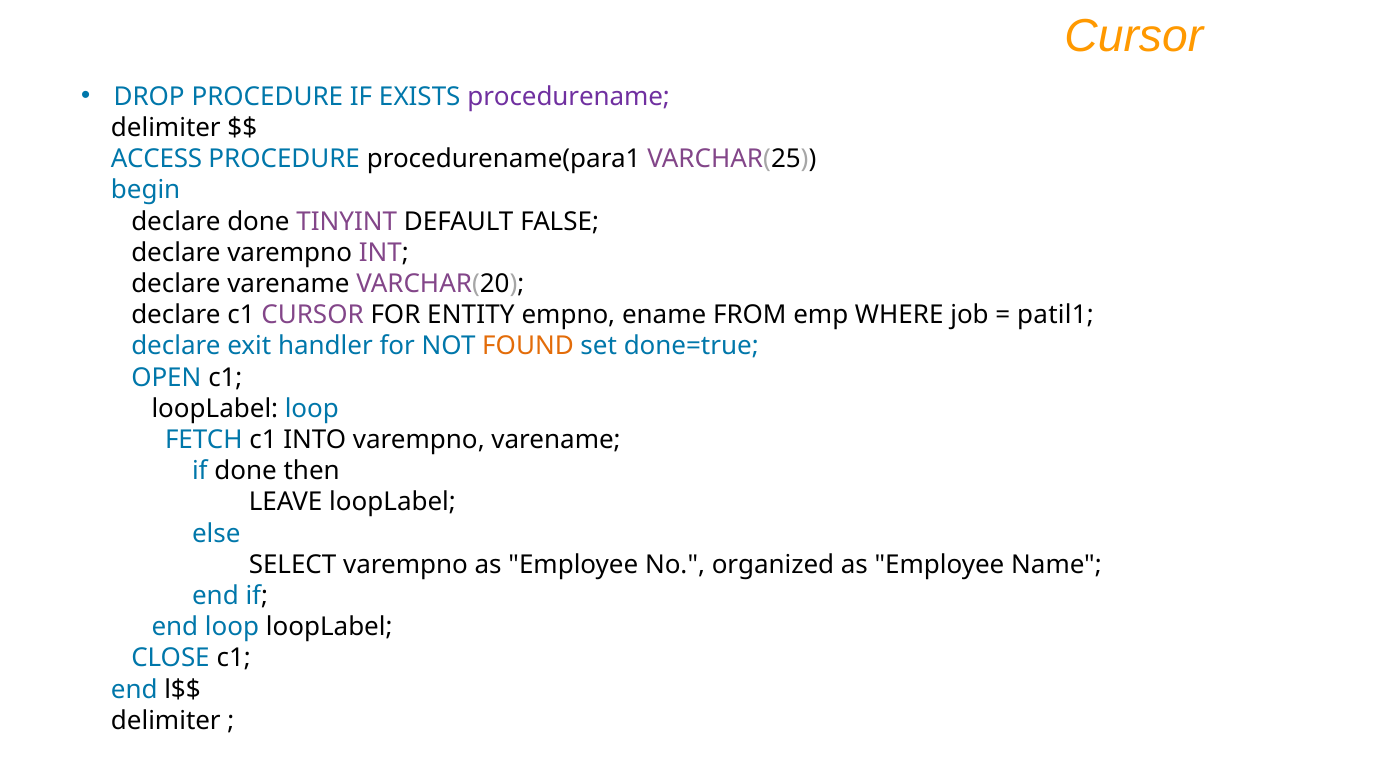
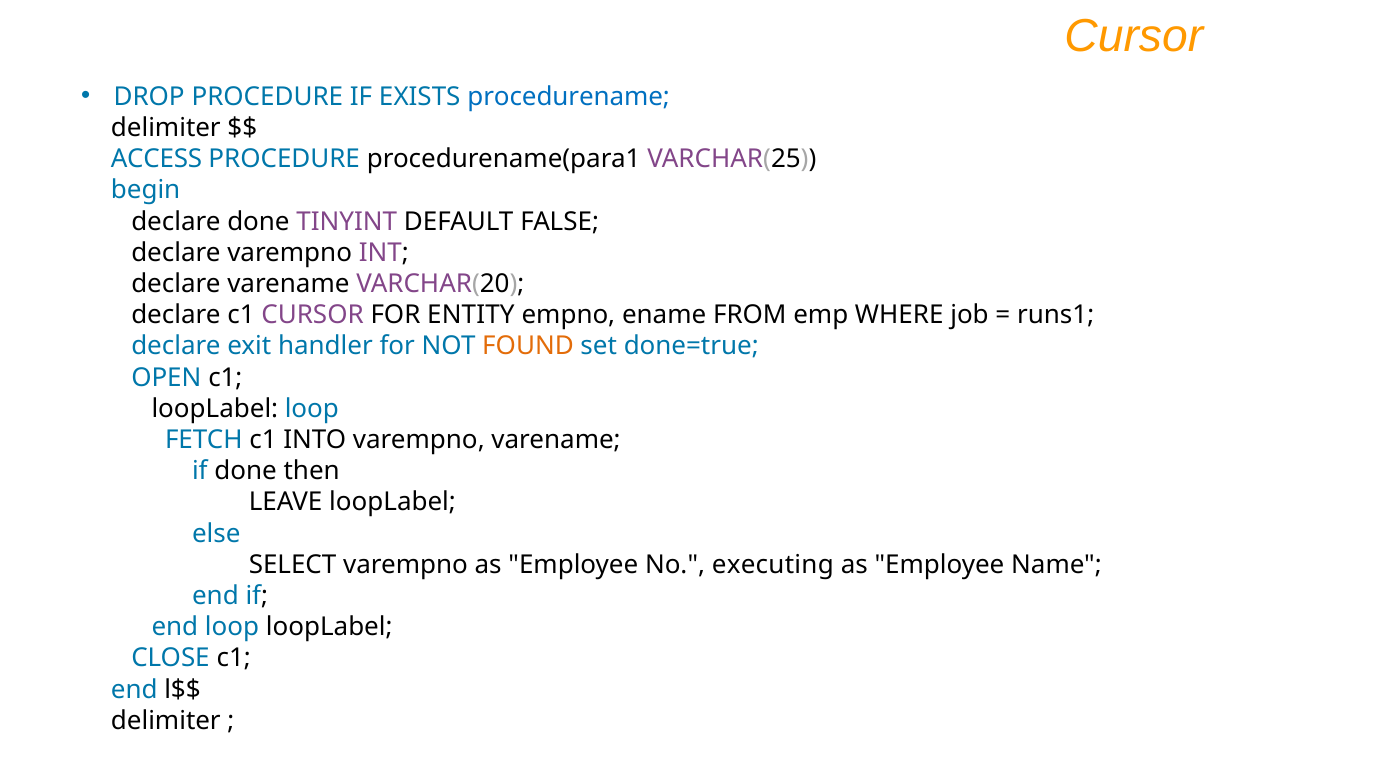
procedurename colour: purple -> blue (569, 97)
patil1: patil1 -> runs1 (1056, 315)
organized: organized -> executing (773, 565)
